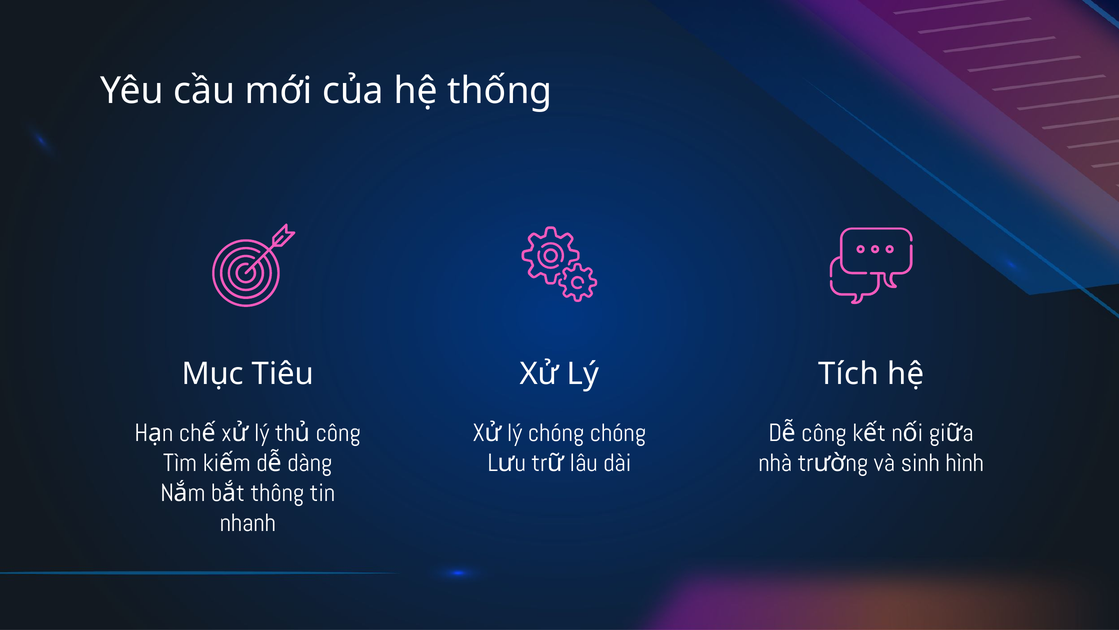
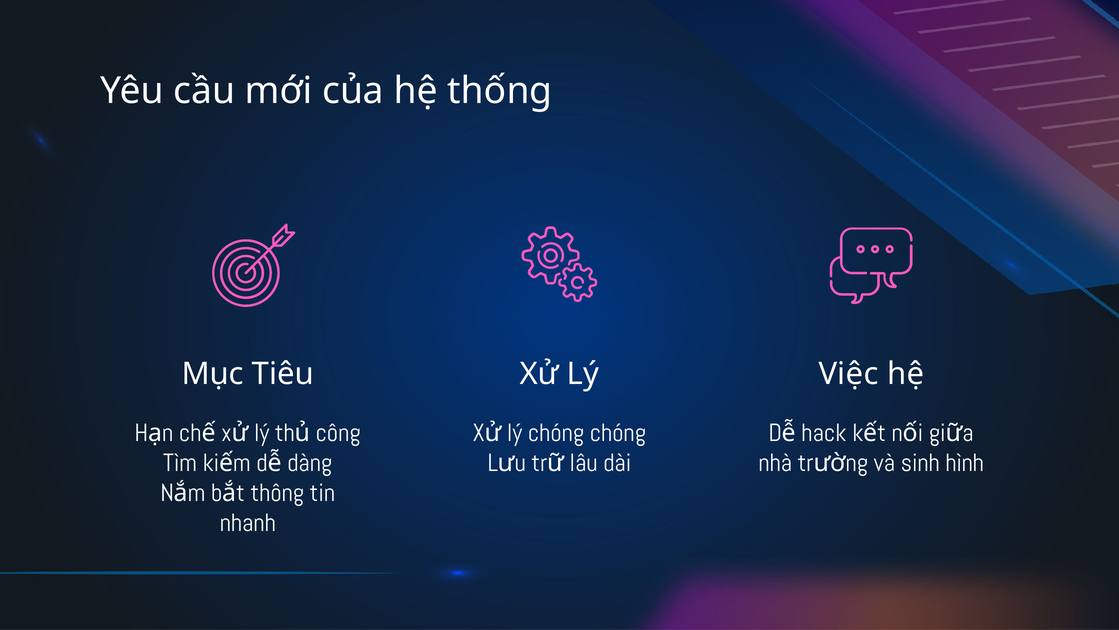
Tích: Tích -> Việc (849, 374)
công: công -> hack (824, 433)
